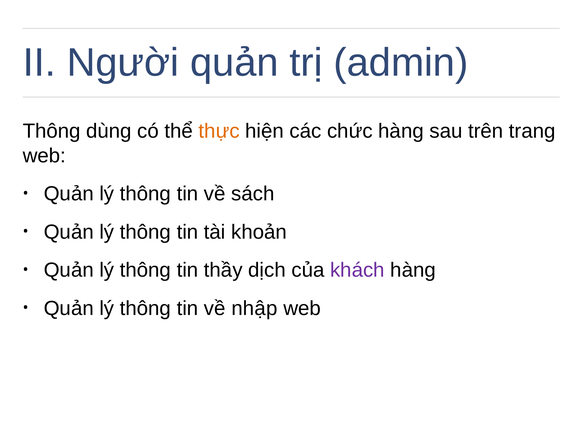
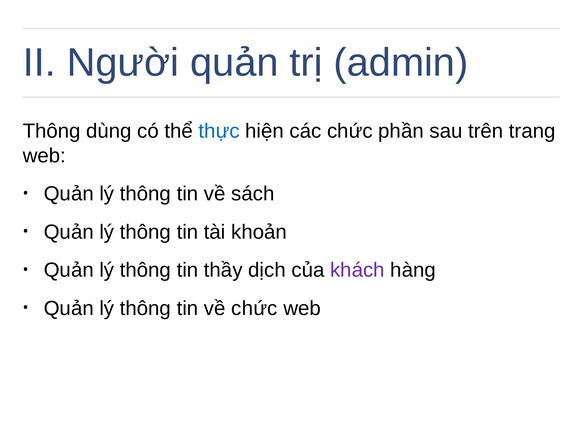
thực colour: orange -> blue (219, 131)
chức hàng: hàng -> phần (401, 131)
về nhập: nhập -> chức (254, 309)
